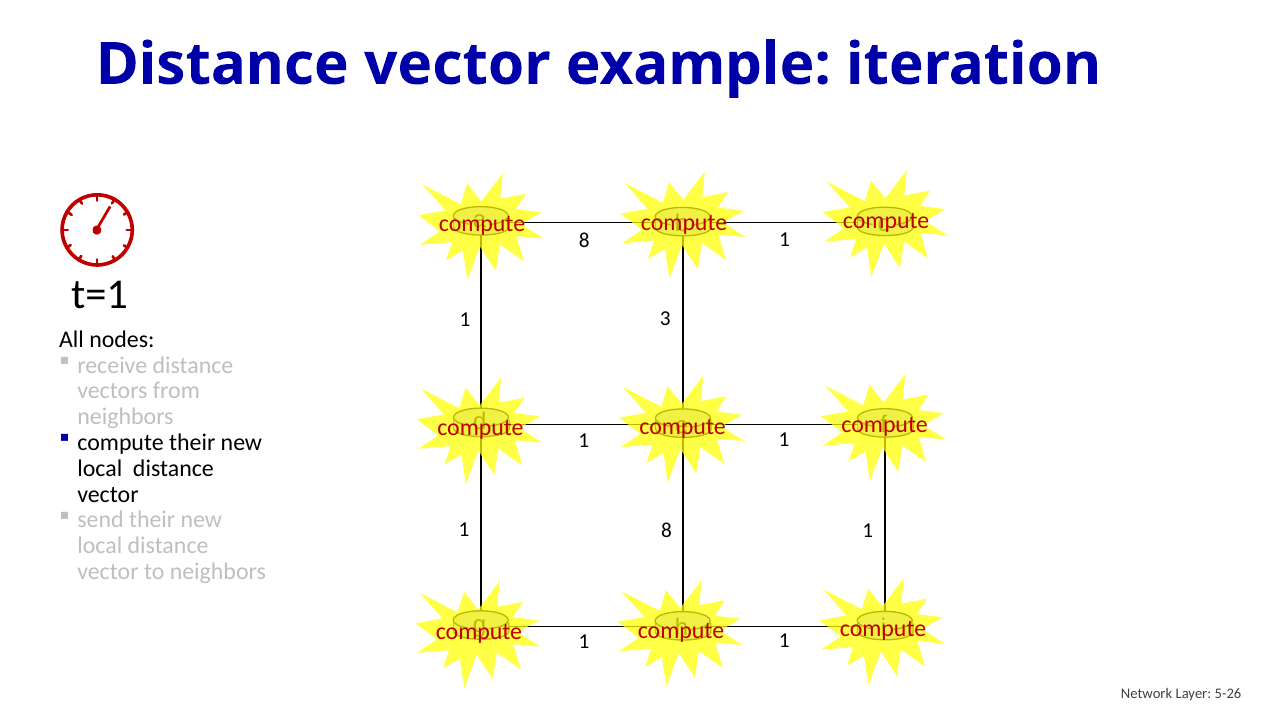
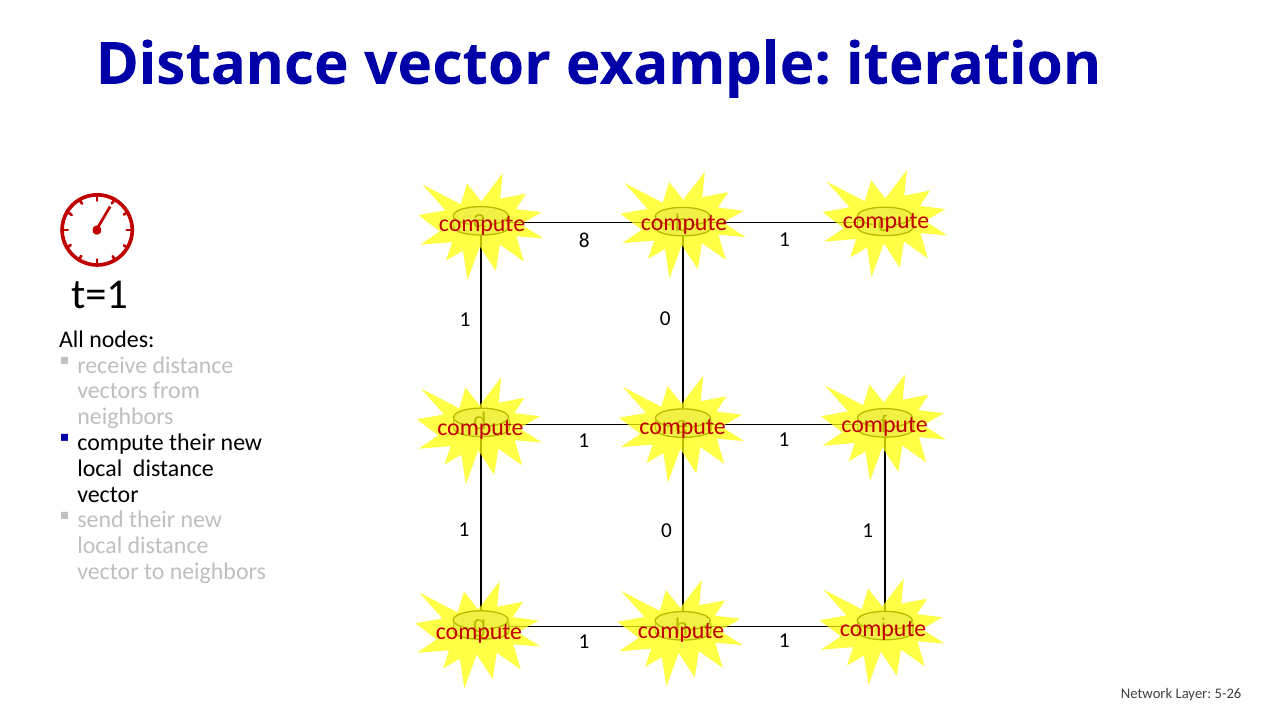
3: 3 -> 0 (665, 318)
8: 8 -> 0 (667, 530)
